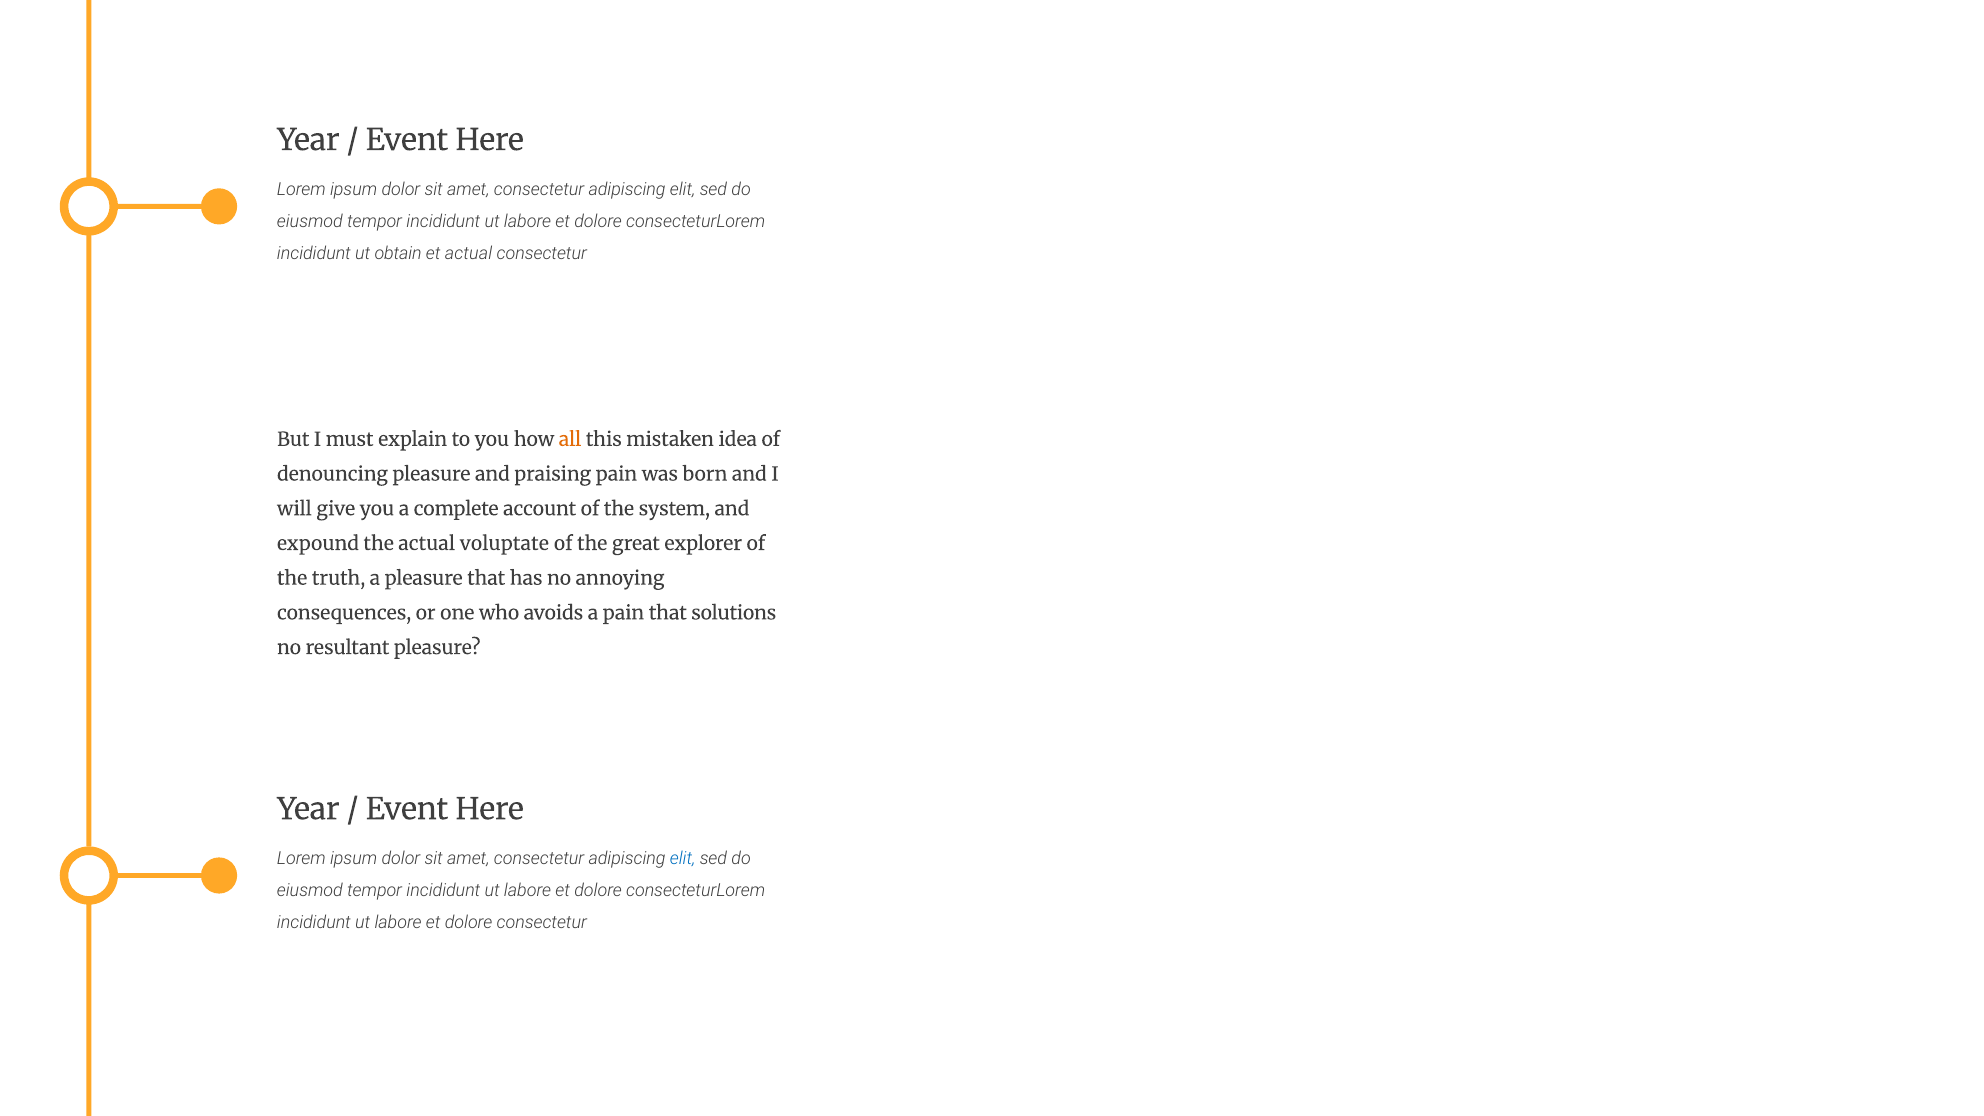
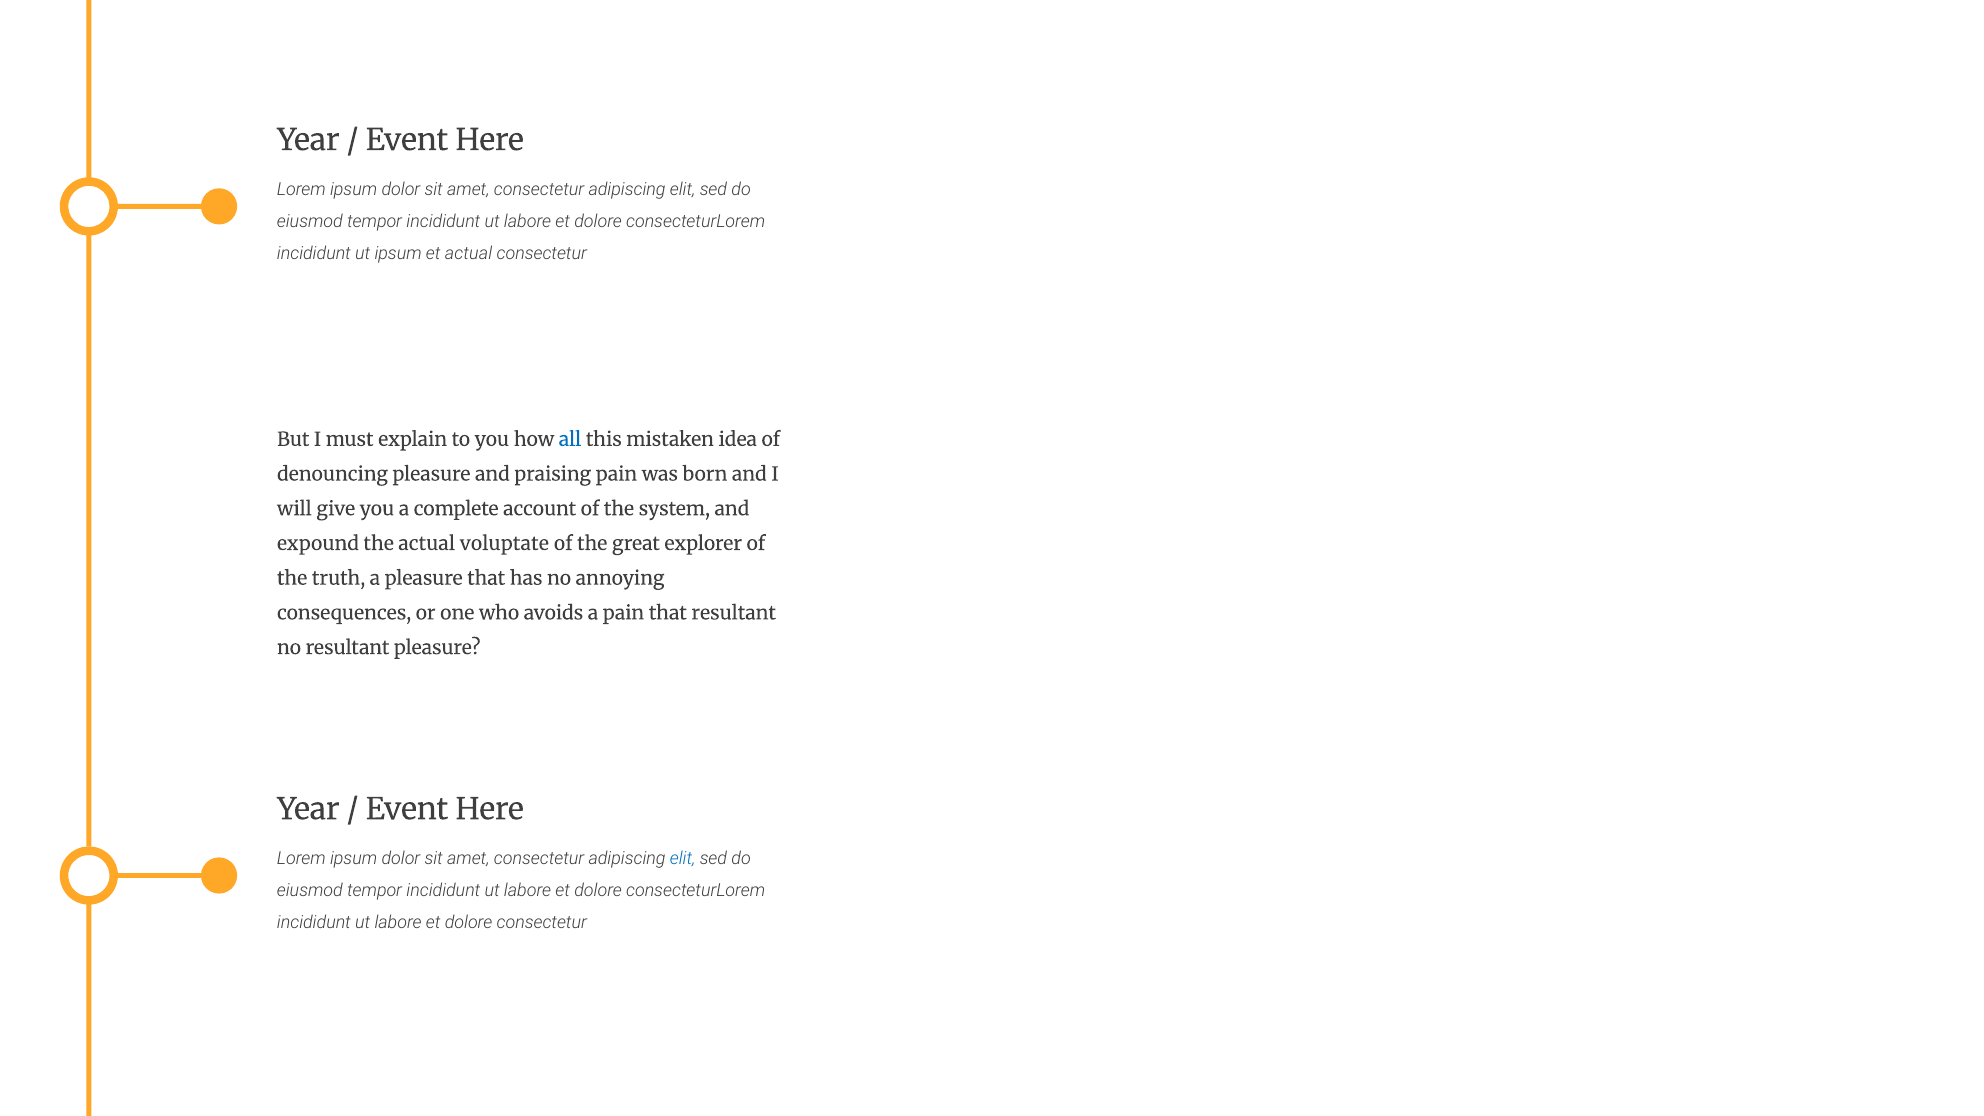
ut obtain: obtain -> ipsum (398, 254)
all colour: orange -> blue (570, 440)
that solutions: solutions -> resultant (734, 613)
